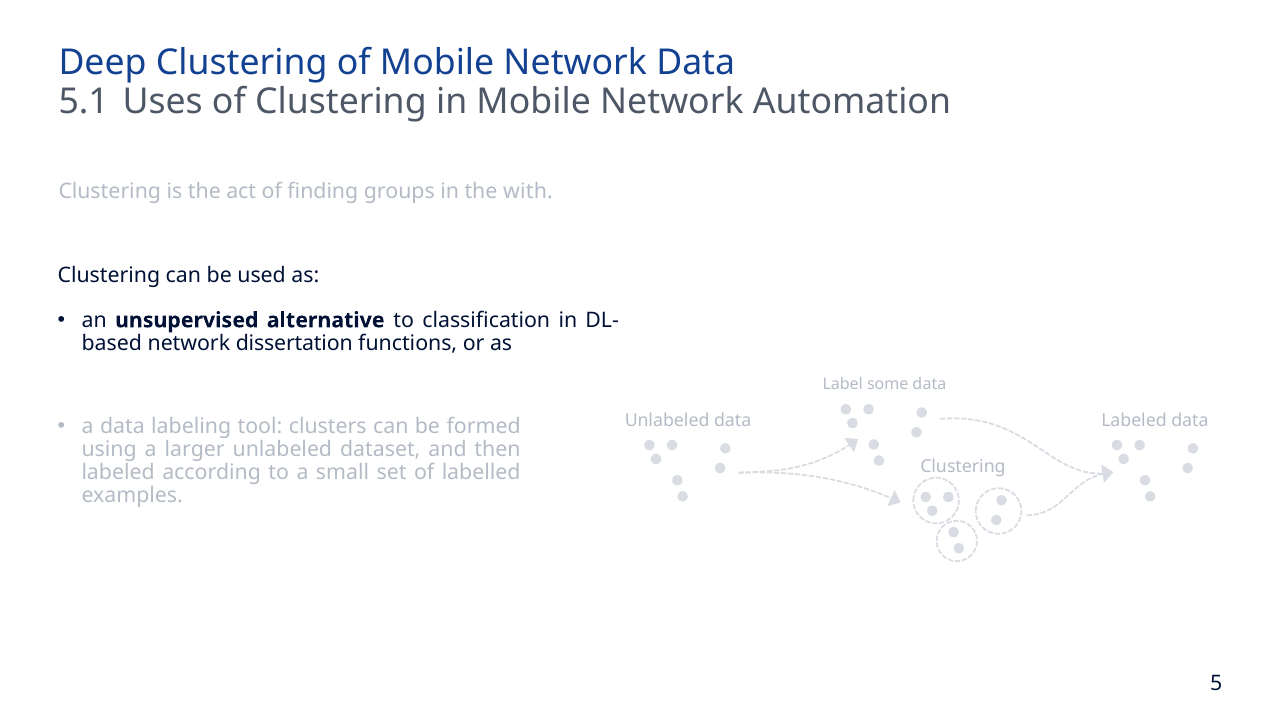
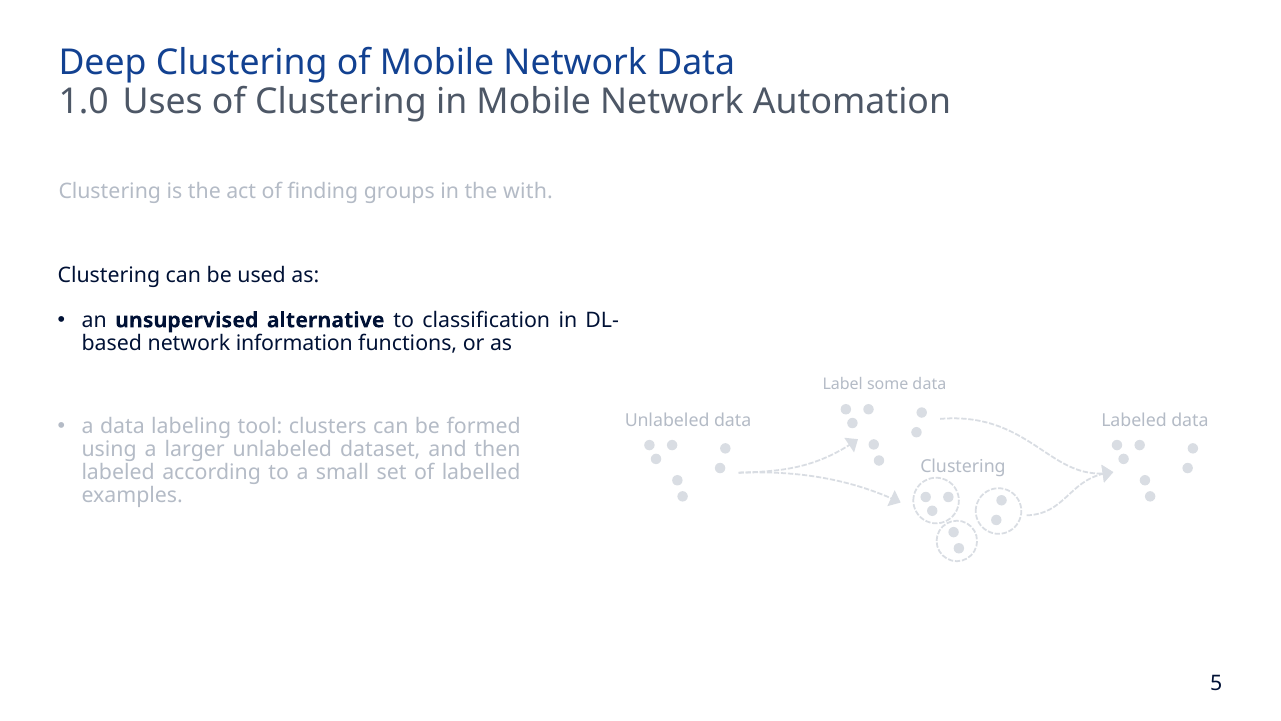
5.1: 5.1 -> 1.0 (84, 102)
dissertation: dissertation -> information (294, 343)
